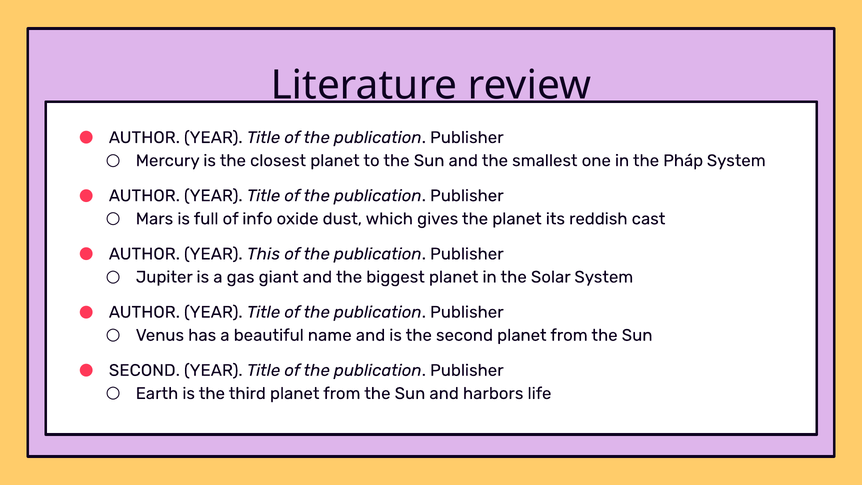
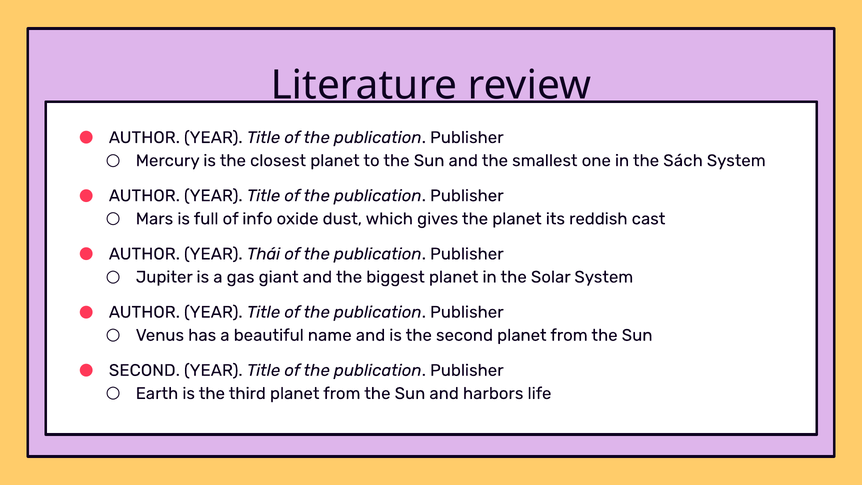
Pháp: Pháp -> Sách (683, 161)
This: This -> Thái (264, 254)
